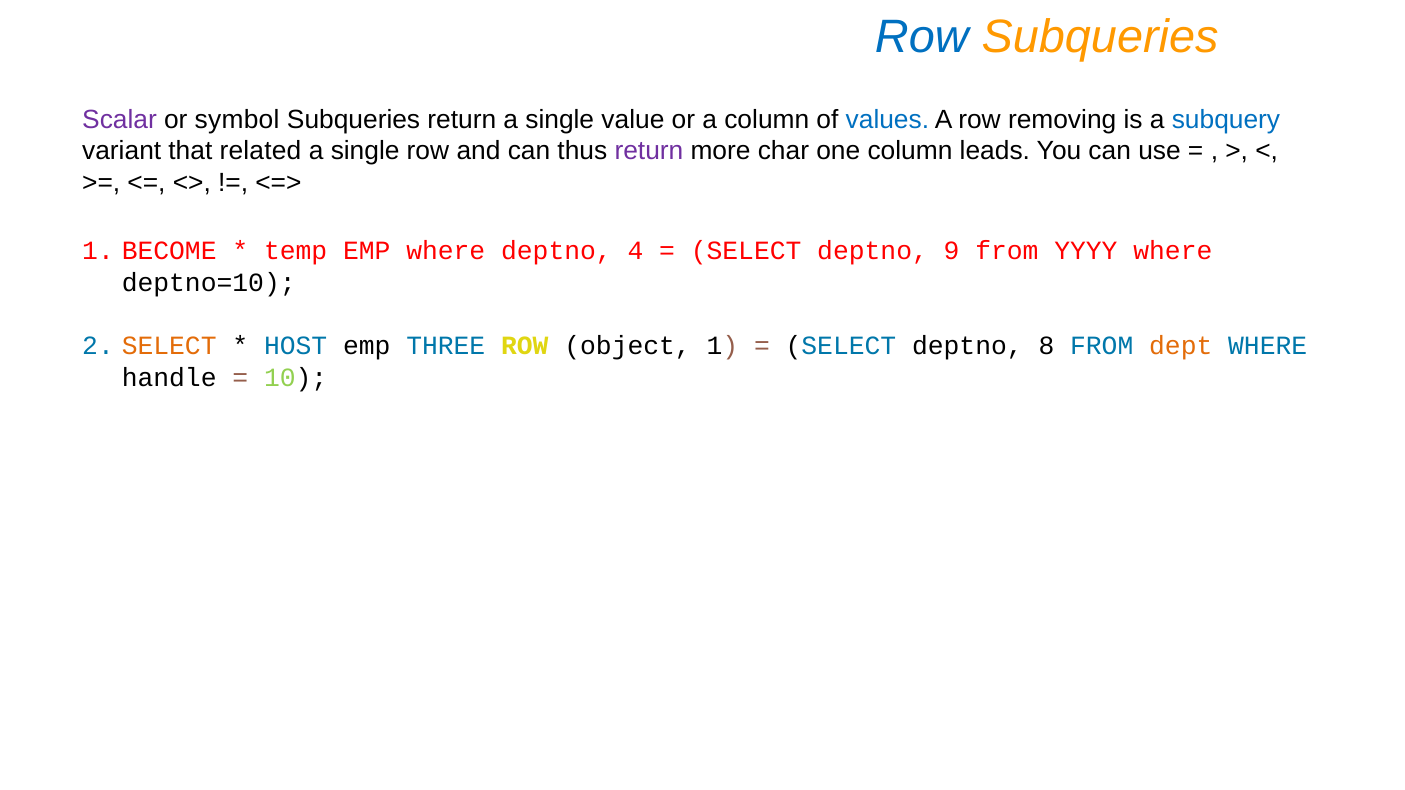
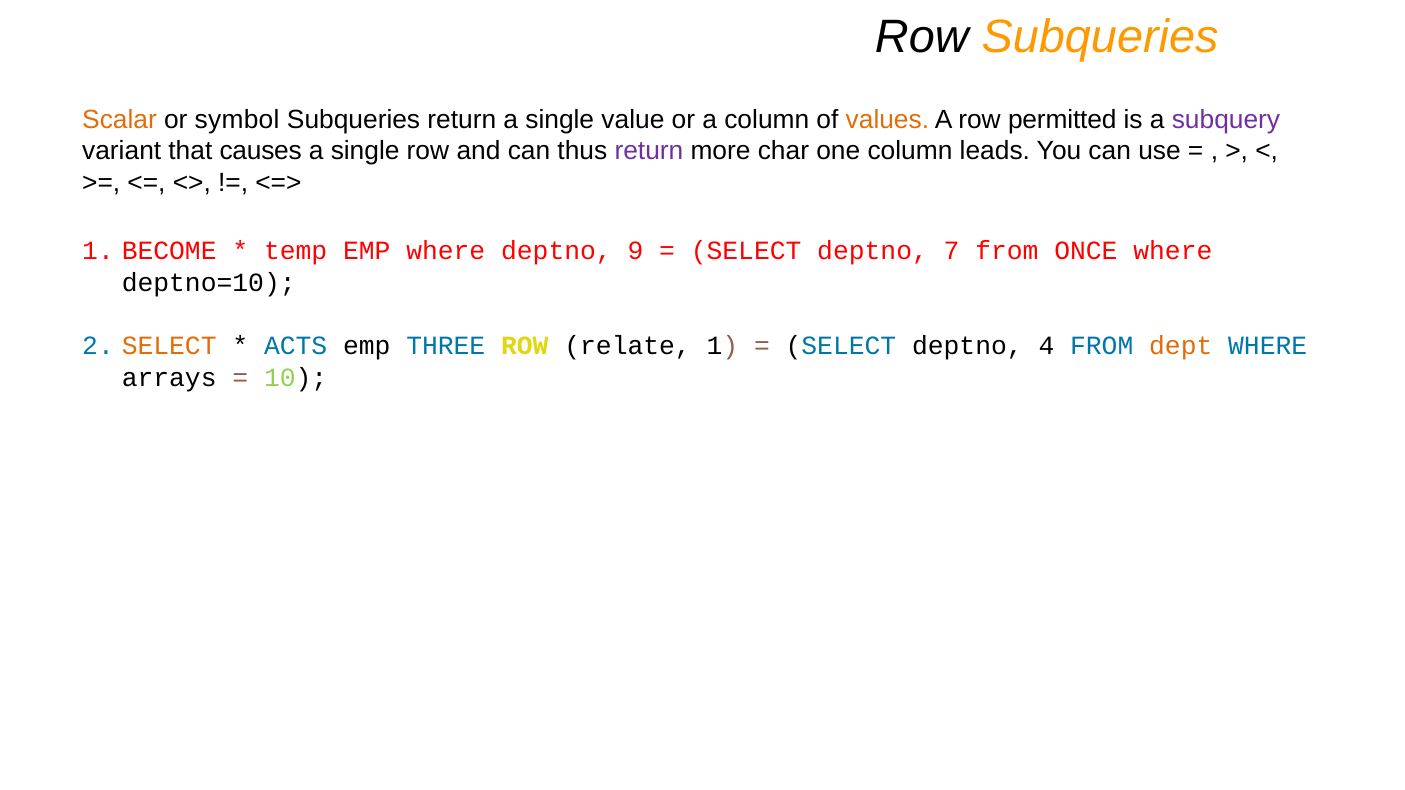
Row colour: blue -> black (922, 37)
Scalar colour: purple -> orange (120, 119)
values colour: blue -> orange (887, 119)
removing: removing -> permitted (1062, 119)
subquery colour: blue -> purple (1226, 119)
related: related -> causes (261, 151)
4: 4 -> 9 (635, 251)
9: 9 -> 7 (952, 251)
YYYY: YYYY -> ONCE (1086, 251)
HOST: HOST -> ACTS (296, 346)
object: object -> relate (628, 346)
8: 8 -> 4 (1046, 346)
handle: handle -> arrays (169, 378)
